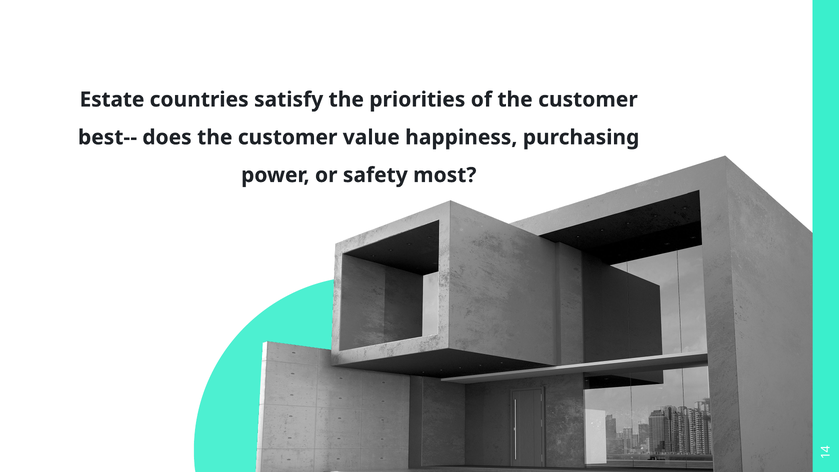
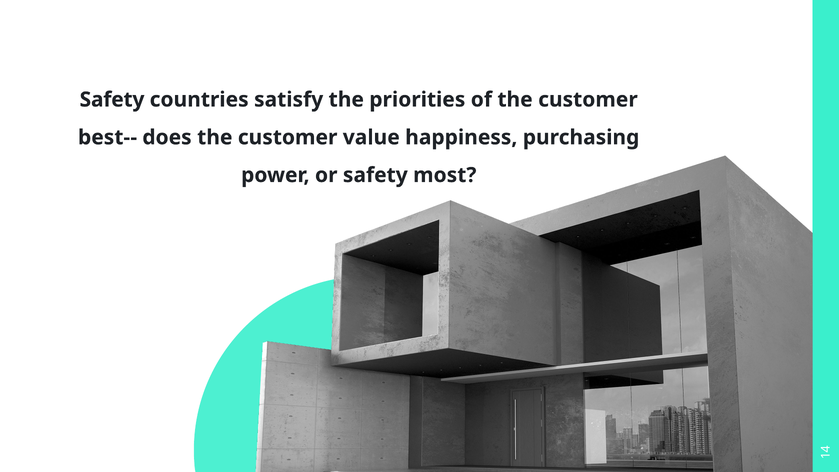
Estate: Estate -> Safety (112, 100)
